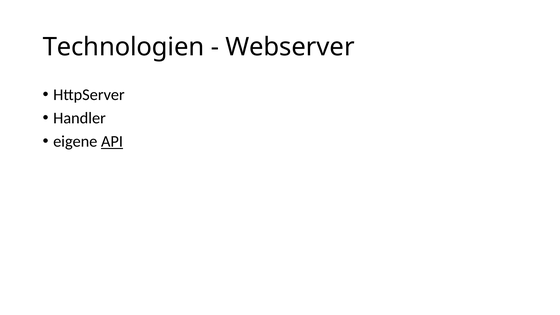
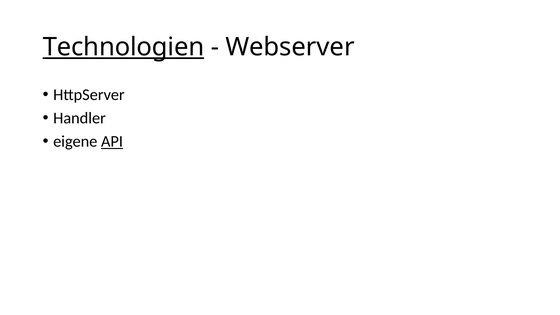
Technologien underline: none -> present (123, 47)
